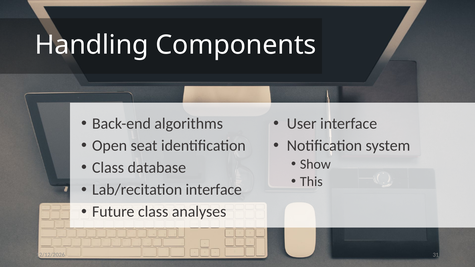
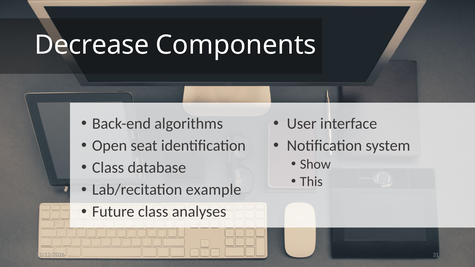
Handling: Handling -> Decrease (92, 45)
Lab/recitation interface: interface -> example (214, 190)
